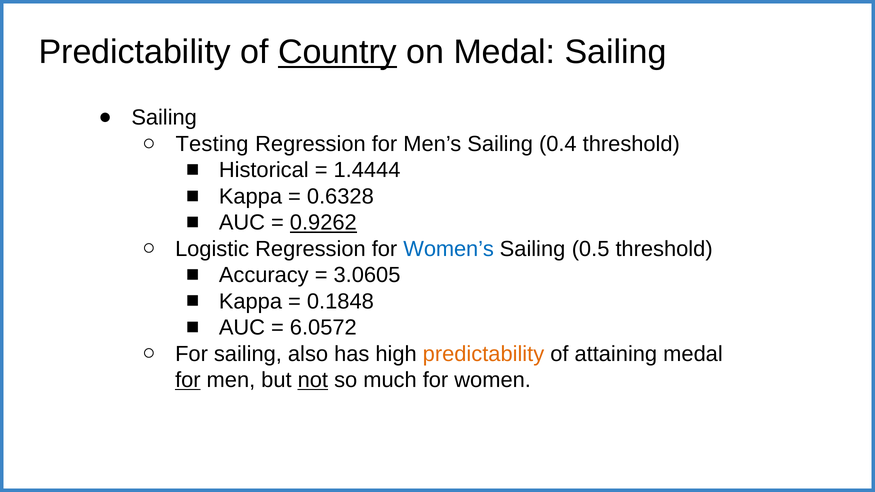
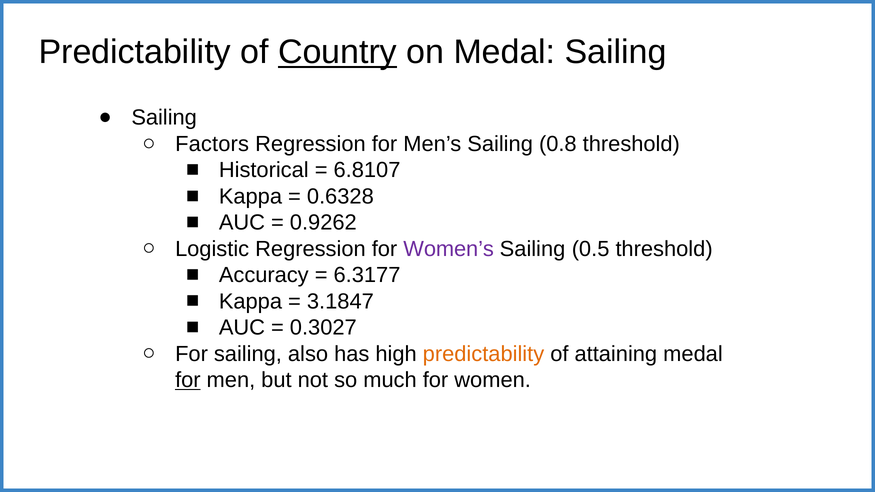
Testing: Testing -> Factors (212, 144)
0.4: 0.4 -> 0.8 (558, 144)
1.4444: 1.4444 -> 6.8107 (367, 170)
0.9262 underline: present -> none (323, 223)
Women’s colour: blue -> purple (449, 249)
3.0605: 3.0605 -> 6.3177 (367, 275)
0.1848: 0.1848 -> 3.1847 (340, 302)
6.0572: 6.0572 -> 0.3027 (323, 328)
not underline: present -> none (313, 380)
